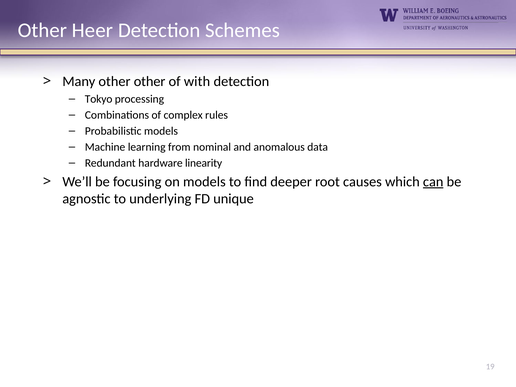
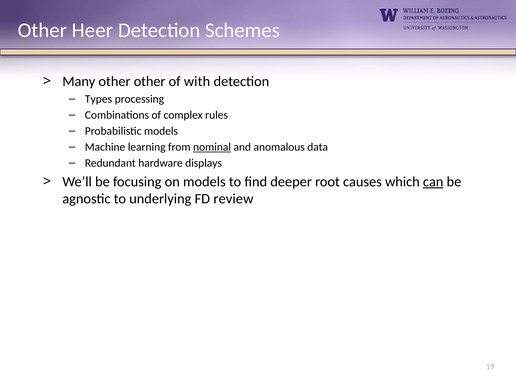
Tokyo: Tokyo -> Types (99, 99)
nominal underline: none -> present (212, 147)
linearity: linearity -> displays (204, 163)
unique: unique -> review (233, 199)
